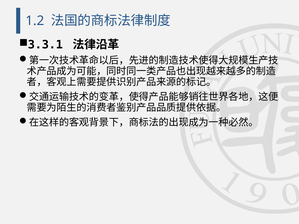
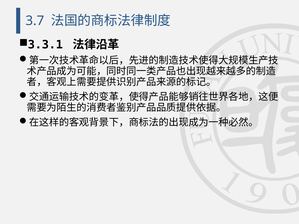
1.2: 1.2 -> 3.7 (35, 21)
